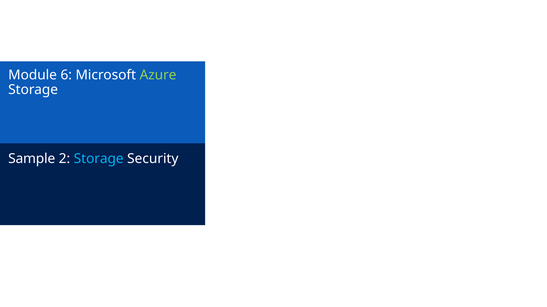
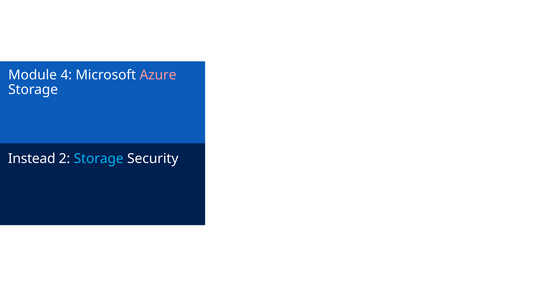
6: 6 -> 4 (66, 75)
Azure colour: light green -> pink (158, 75)
Sample: Sample -> Instead (32, 159)
